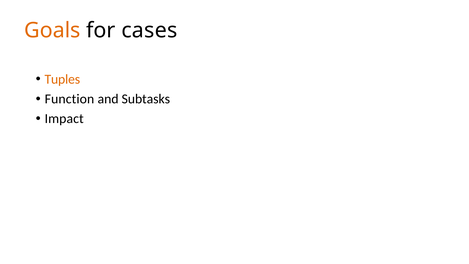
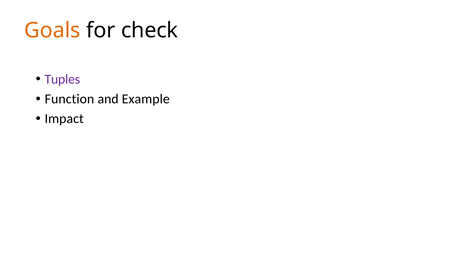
cases: cases -> check (150, 30)
Tuples colour: orange -> purple (62, 79)
Subtasks: Subtasks -> Example (146, 99)
